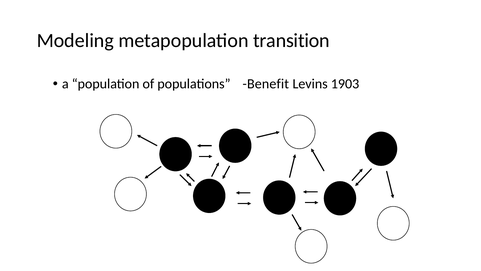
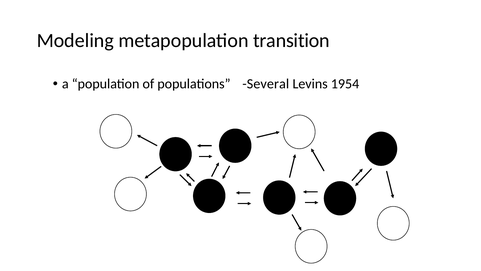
Benefit: Benefit -> Several (266, 84)
1903: 1903 -> 1954 (345, 84)
